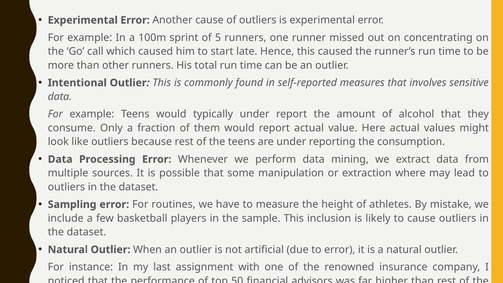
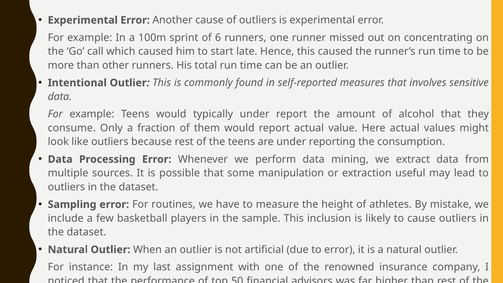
5: 5 -> 6 (218, 38)
where: where -> useful (410, 173)
